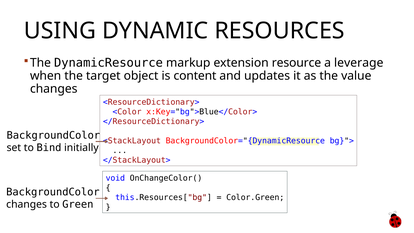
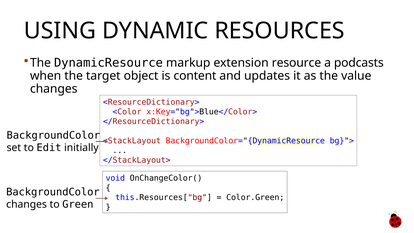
leverage: leverage -> podcasts (359, 63)
Bind: Bind -> Edit (49, 148)
